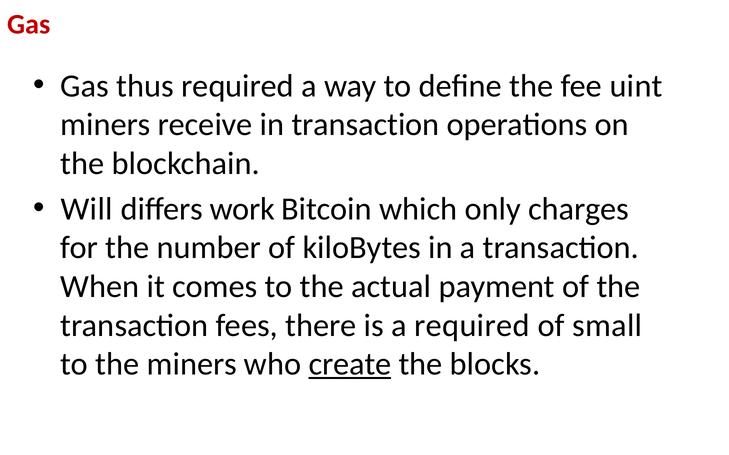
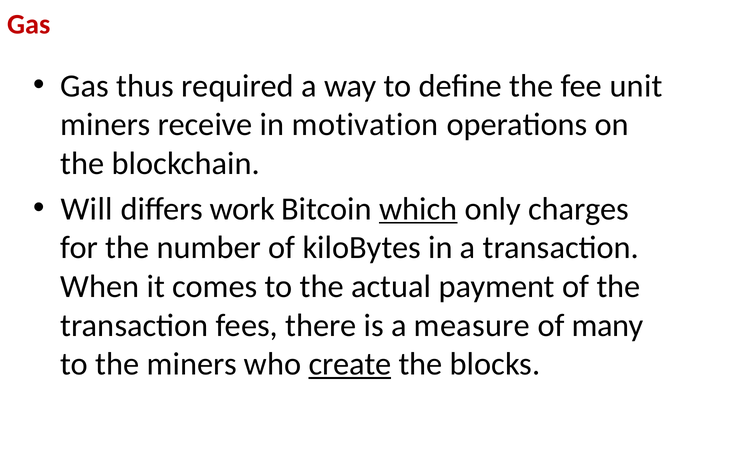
uint: uint -> unit (636, 86)
in transaction: transaction -> motivation (365, 125)
which underline: none -> present (418, 209)
a required: required -> measure (472, 326)
small: small -> many (608, 326)
